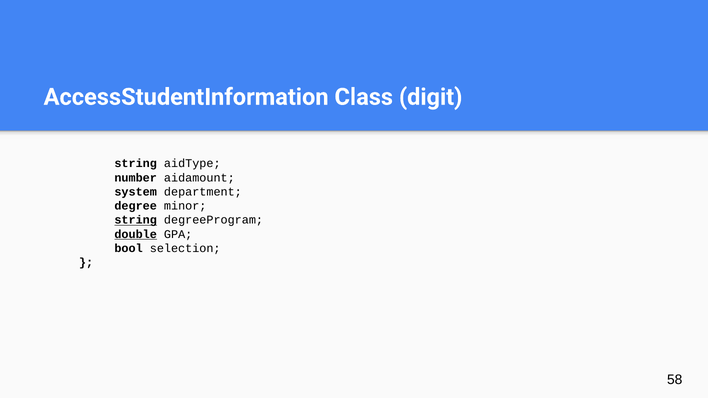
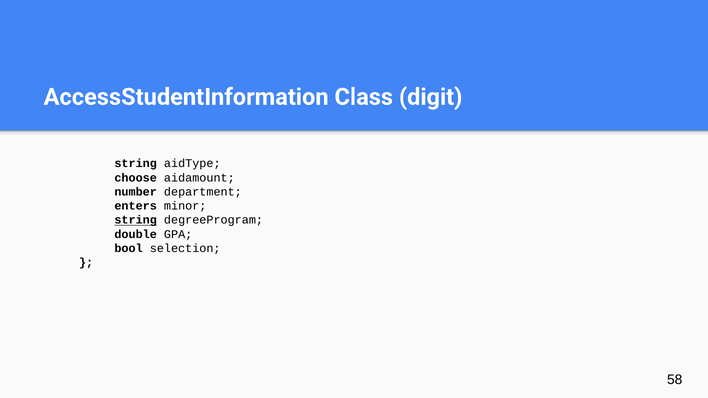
number: number -> choose (136, 178)
system: system -> number (136, 192)
degree: degree -> enters (136, 206)
double underline: present -> none (136, 234)
